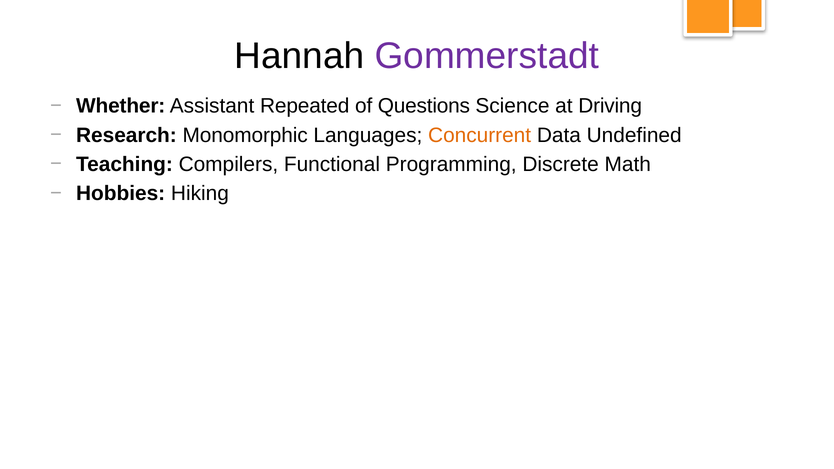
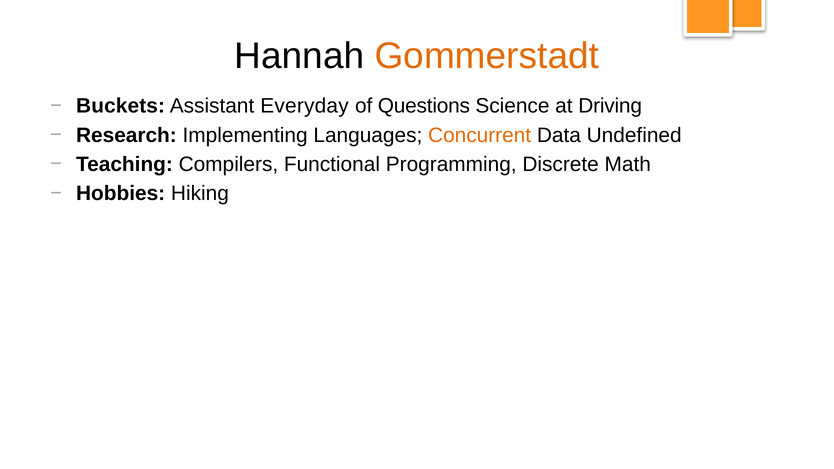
Gommerstadt colour: purple -> orange (487, 56)
Whether: Whether -> Buckets (121, 106)
Repeated: Repeated -> Everyday (305, 106)
Monomorphic: Monomorphic -> Implementing (245, 135)
